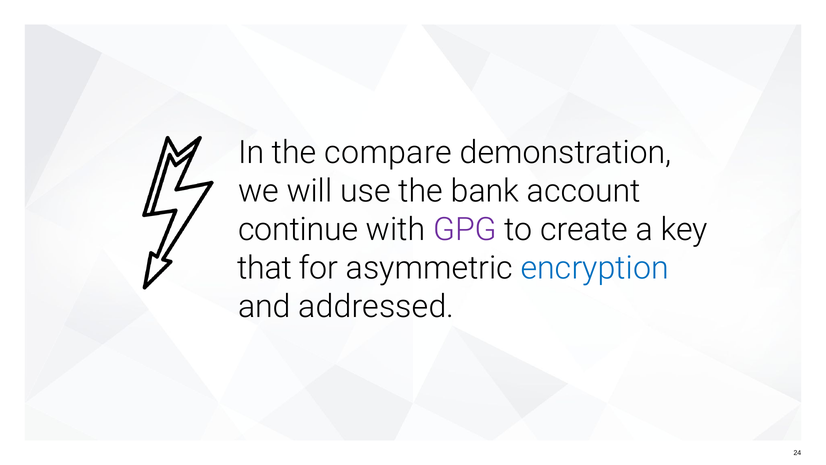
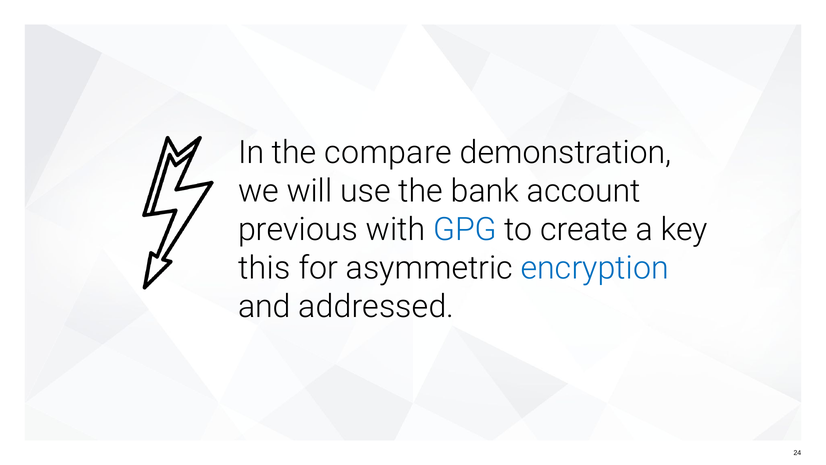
continue: continue -> previous (298, 229)
GPG colour: purple -> blue (465, 229)
that: that -> this (264, 268)
